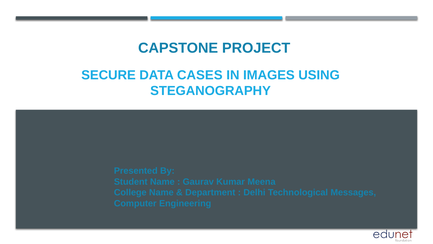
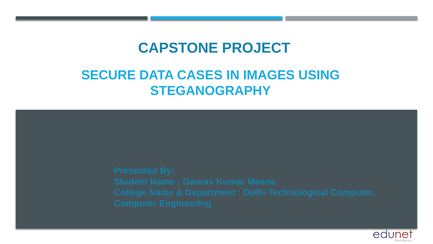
Technological Messages: Messages -> Computer (353, 192)
